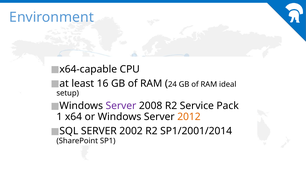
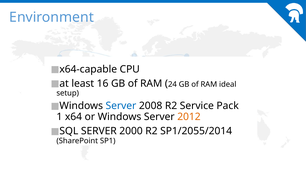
Server colour: purple -> blue (121, 106)
2002: 2002 -> 2000 (131, 131)
SP1/2001/2014: SP1/2001/2014 -> SP1/2055/2014 (196, 131)
